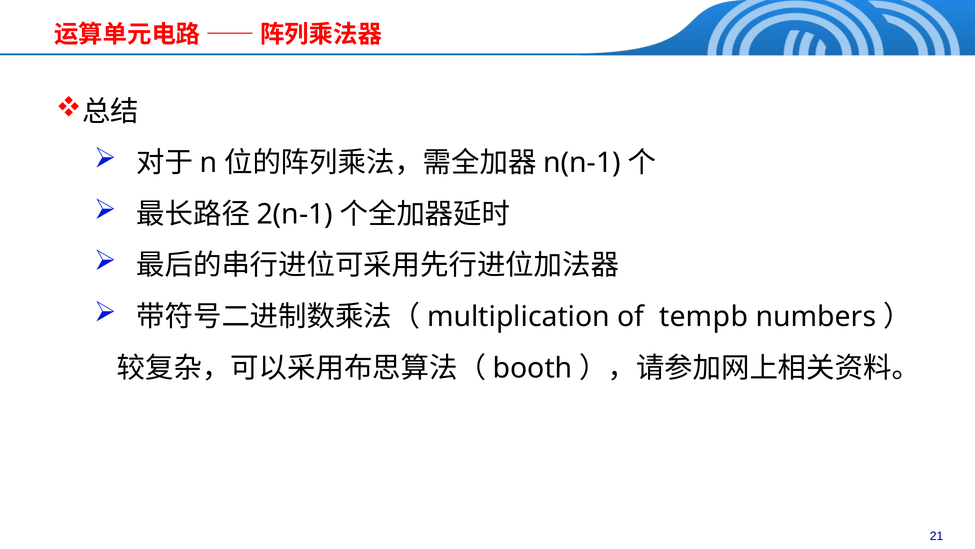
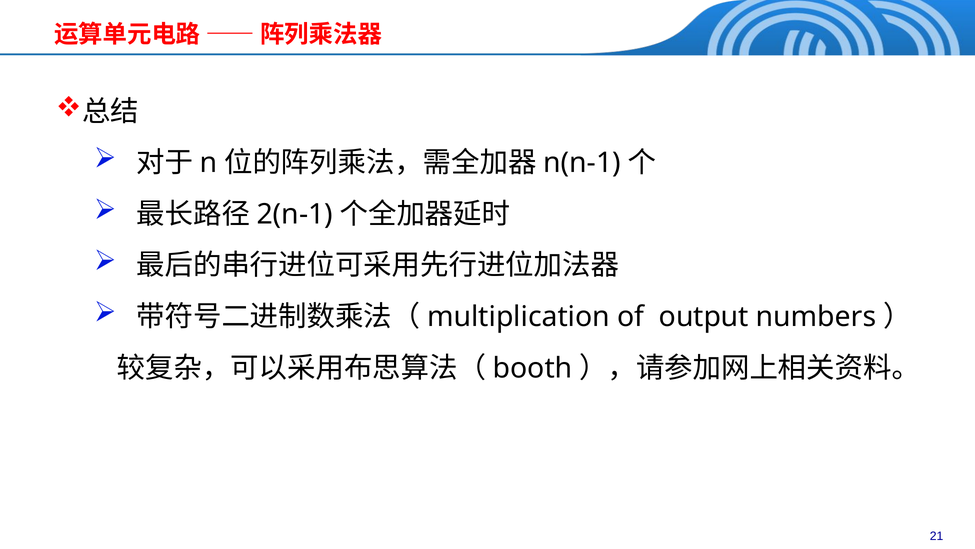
tempb: tempb -> output (704, 317)
